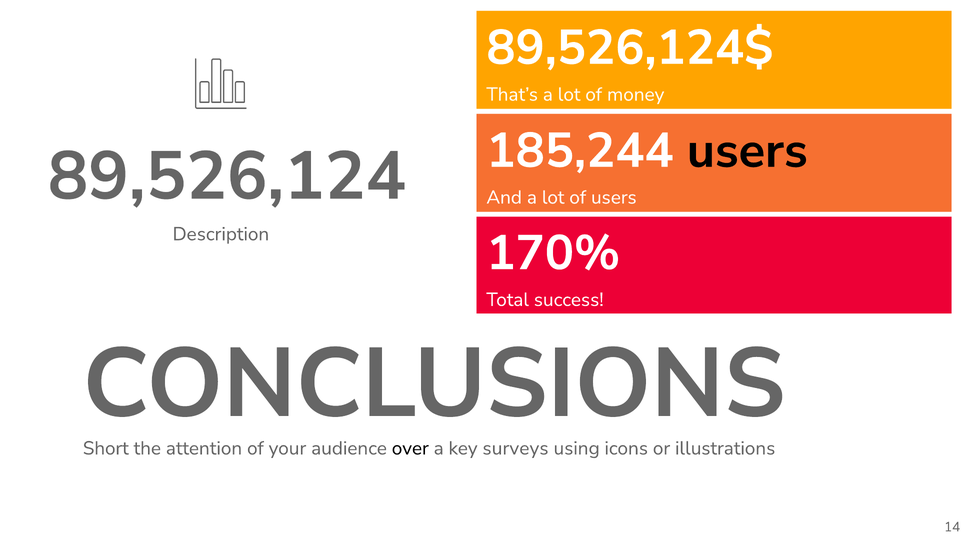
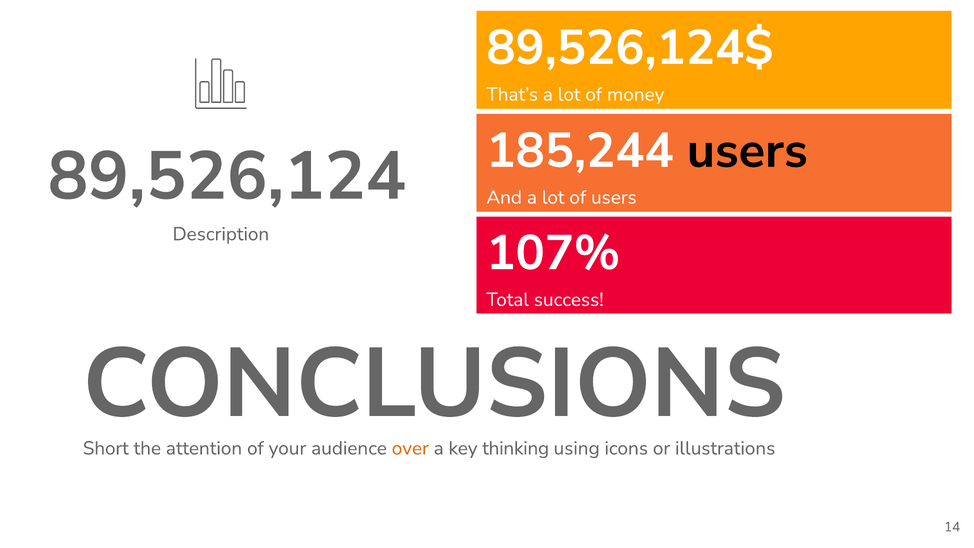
170%: 170% -> 107% (553, 253)
over colour: black -> orange (410, 448)
surveys: surveys -> thinking (516, 448)
